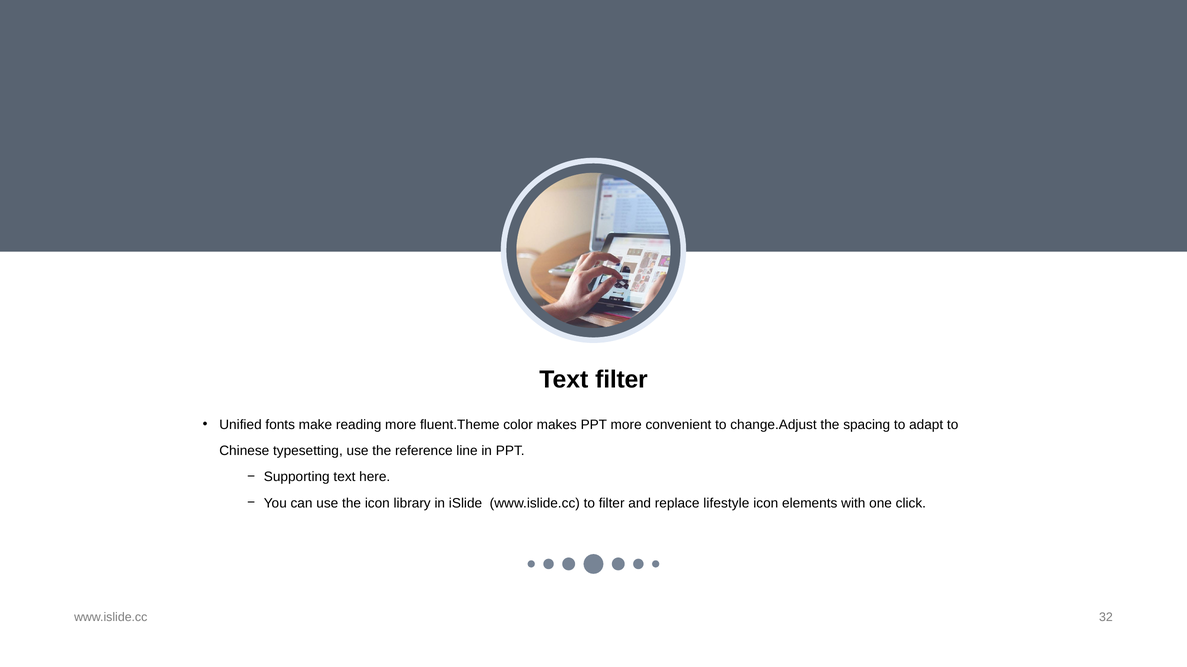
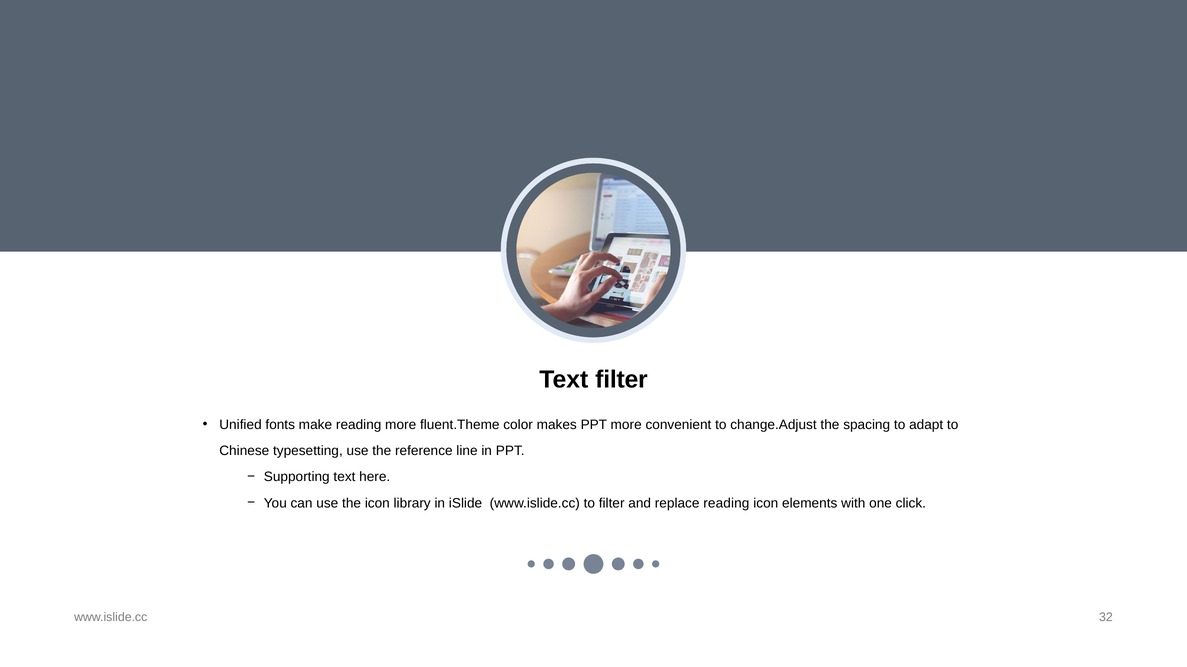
replace lifestyle: lifestyle -> reading (726, 504)
